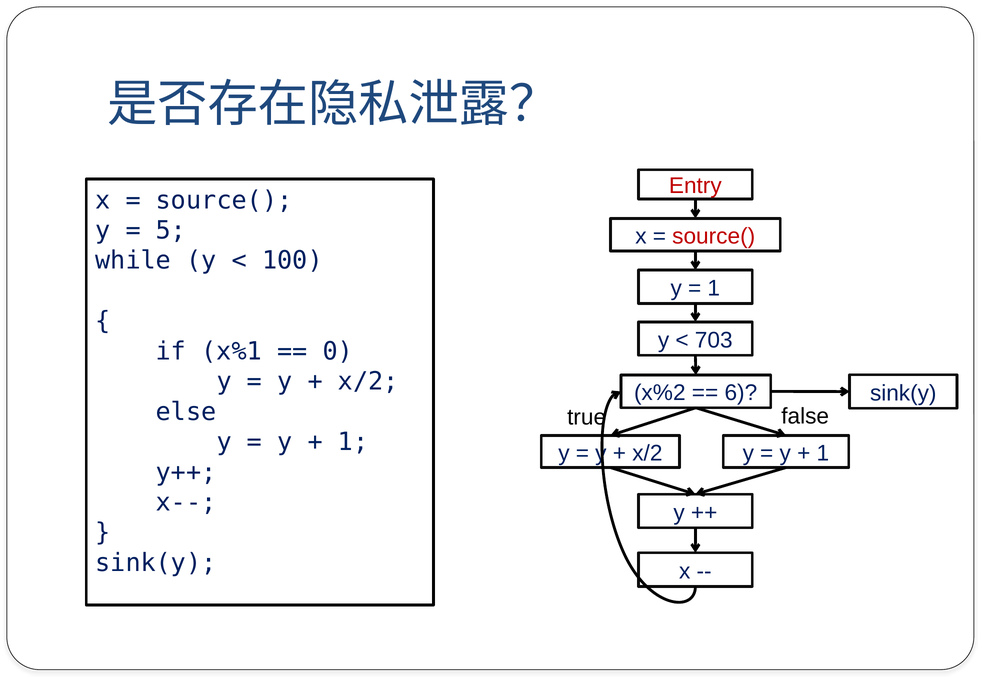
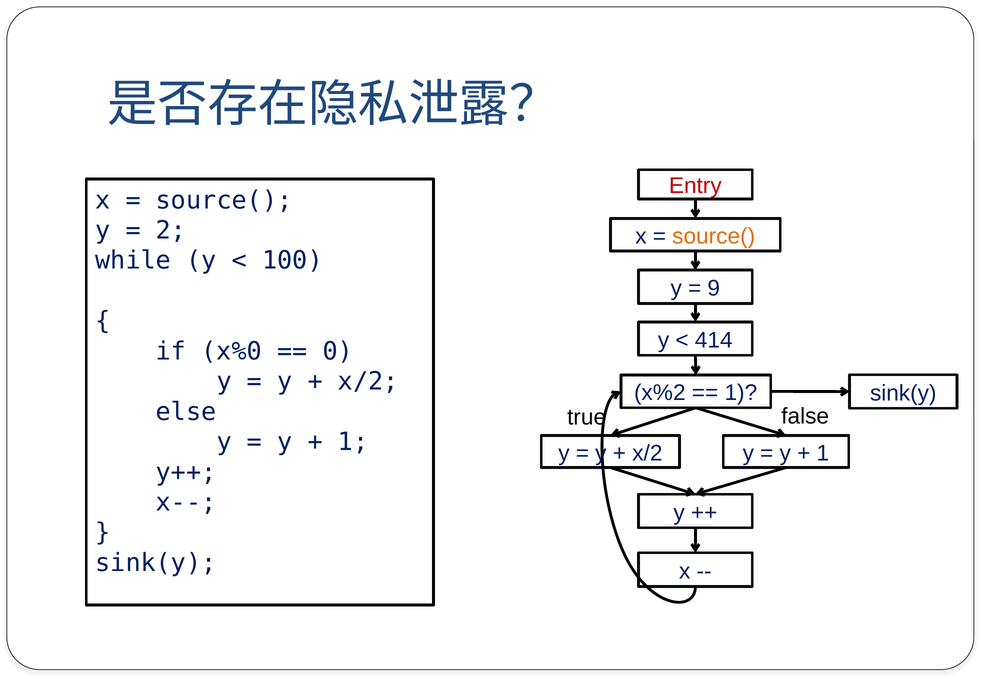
5: 5 -> 2 (171, 230)
source( colour: red -> orange (714, 236)
1: 1 -> 9 (714, 288)
703: 703 -> 414 (714, 340)
x%1: x%1 -> x%0 (232, 351)
6: 6 -> 1 (741, 393)
